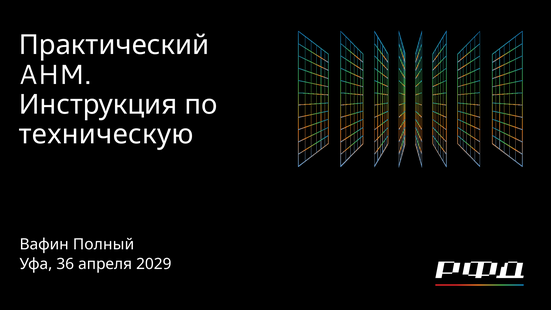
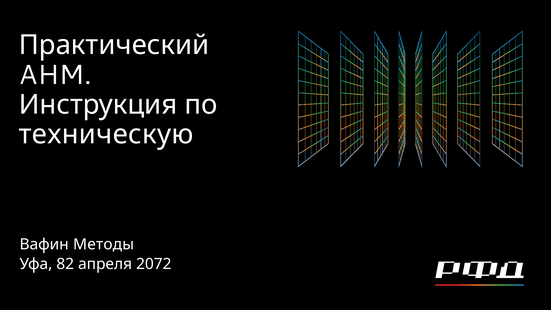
Полный: Полный -> Методы (104, 244)
36: 36 -> 82 (65, 264)
2029: 2029 -> 2072 (154, 264)
